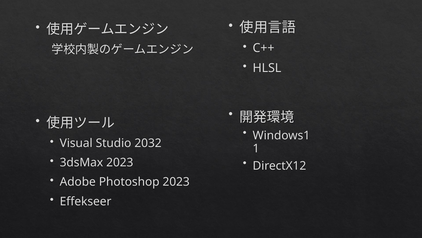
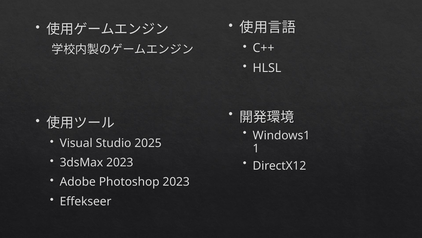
2032: 2032 -> 2025 (148, 143)
